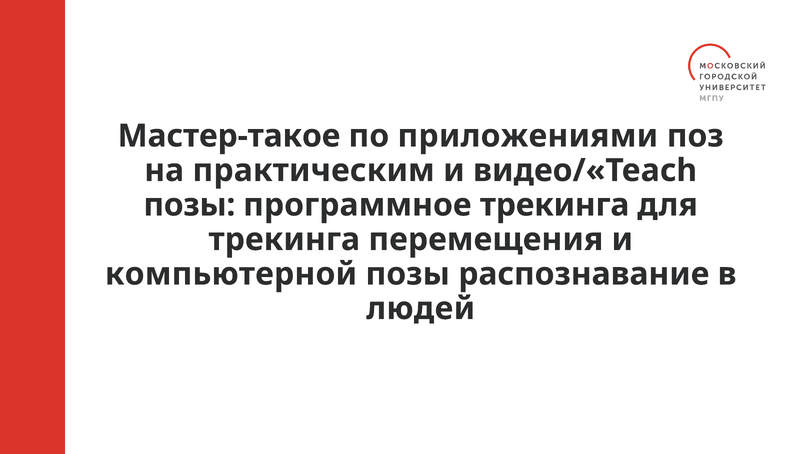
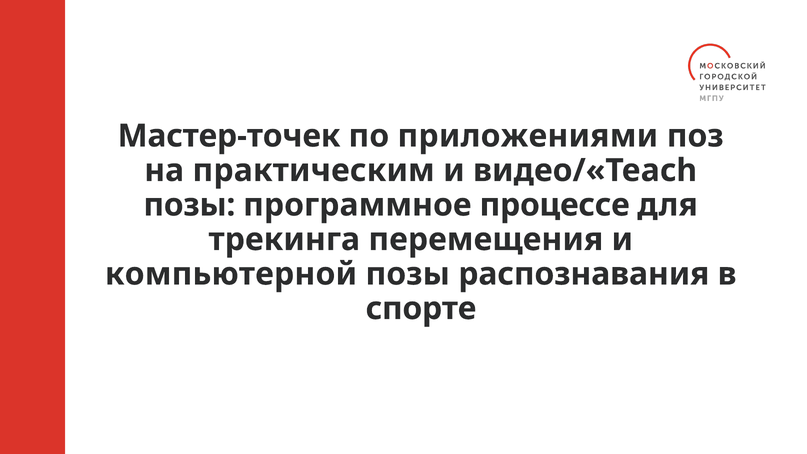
Мастер-такое: Мастер-такое -> Мастер-точек (229, 136)
программное трекинга: трекинга -> процессе (555, 205)
распознавание: распознавание -> распознавания (584, 274)
людей: людей -> спорте (421, 308)
